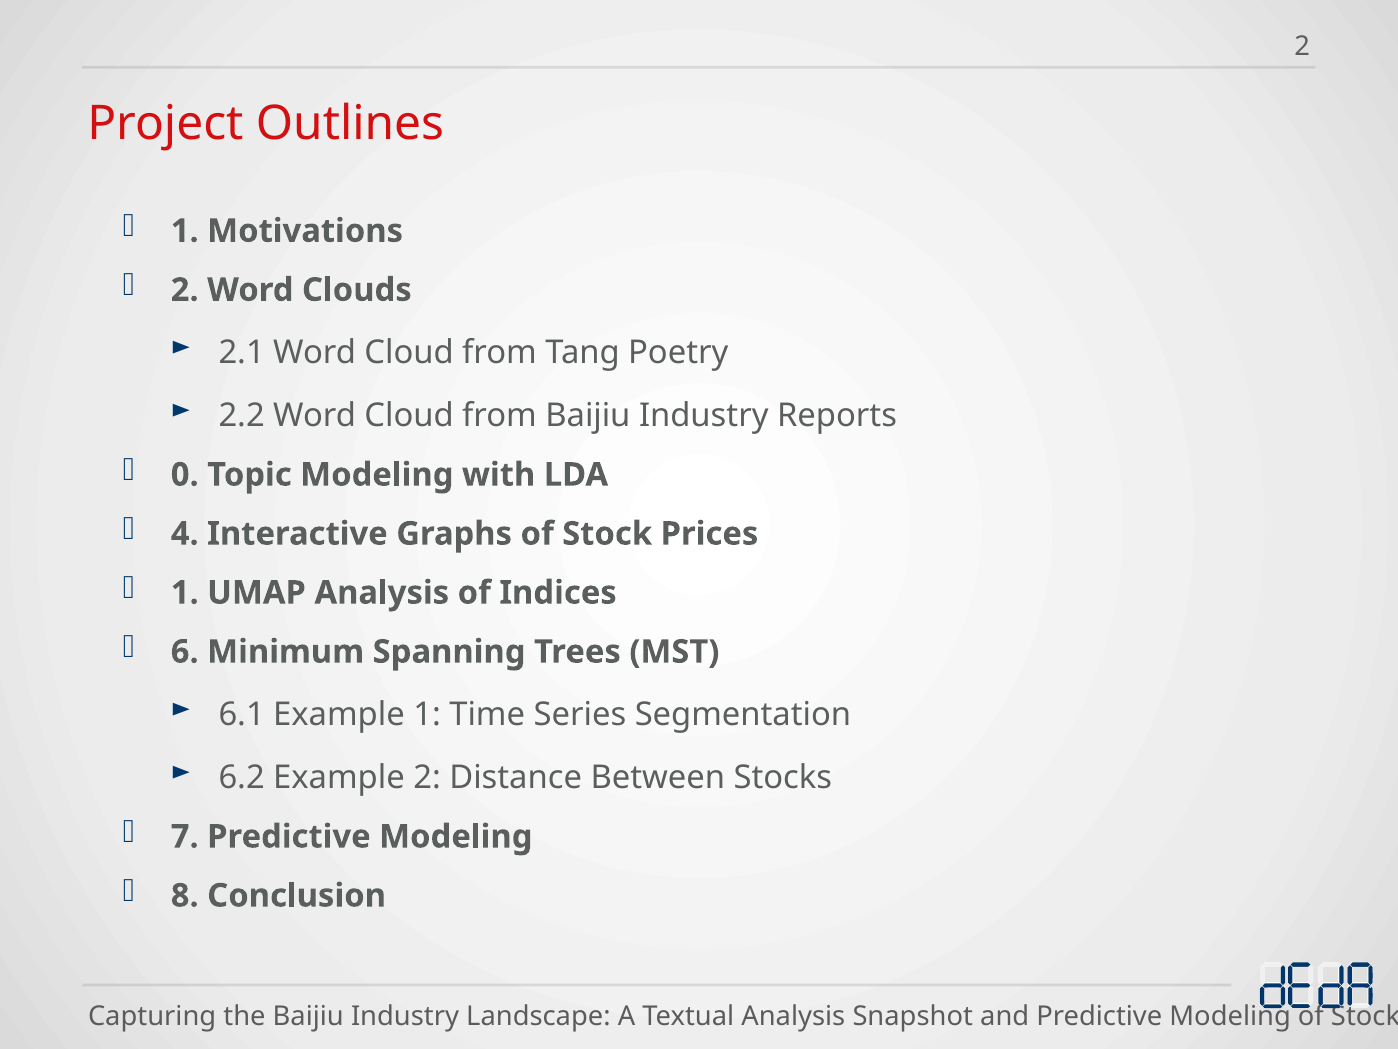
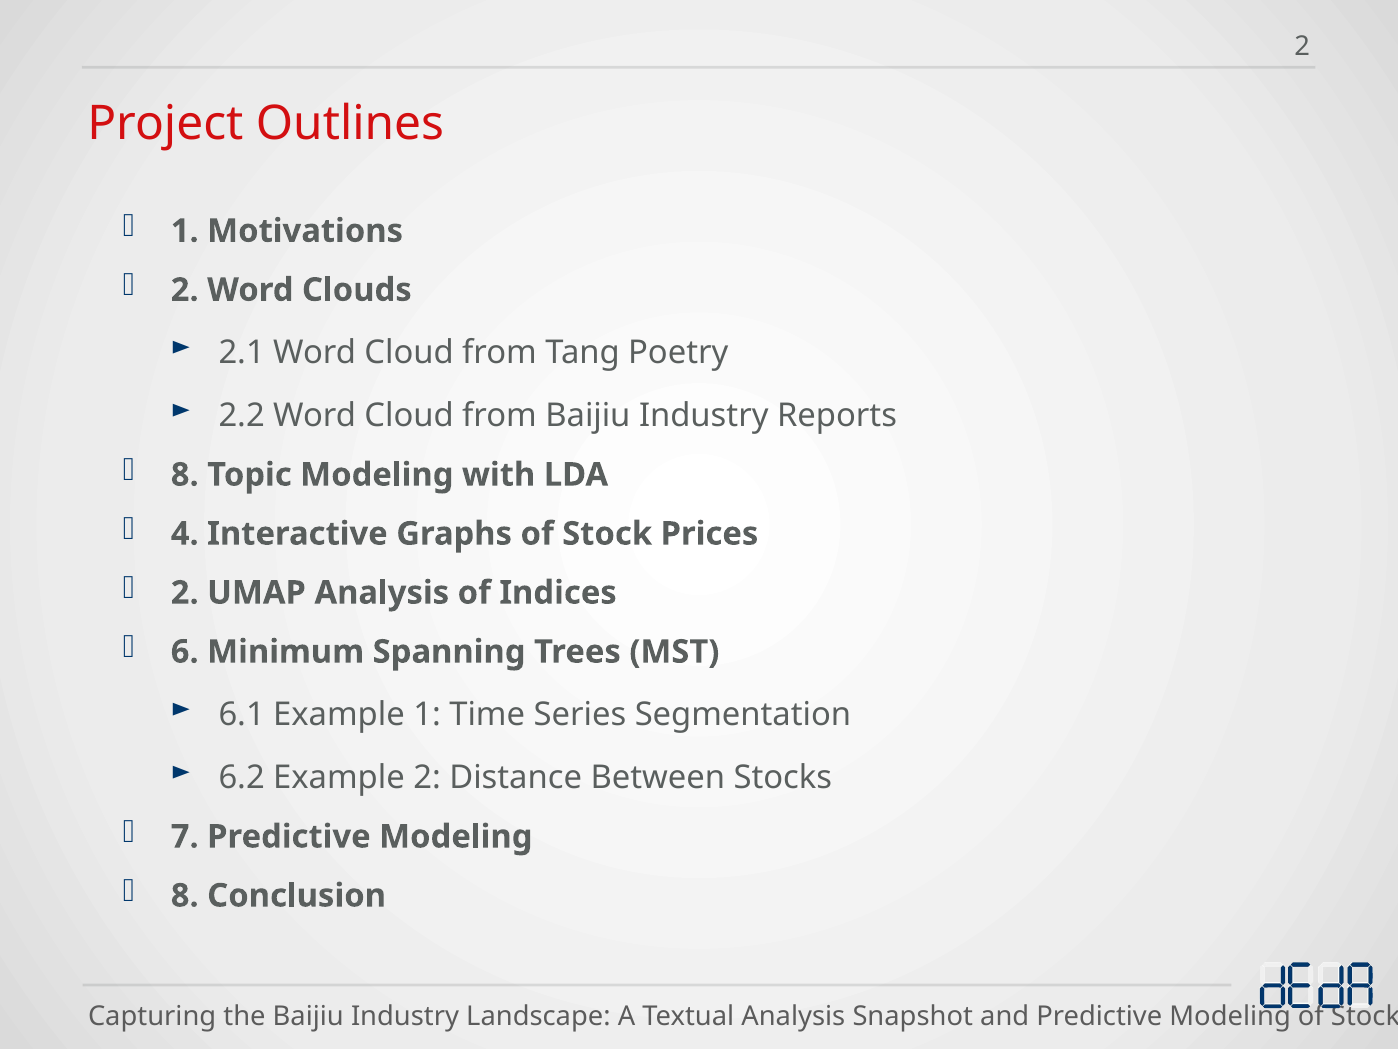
0: 0 -> 8 (185, 475)
1: 1 -> 2 (185, 593)
